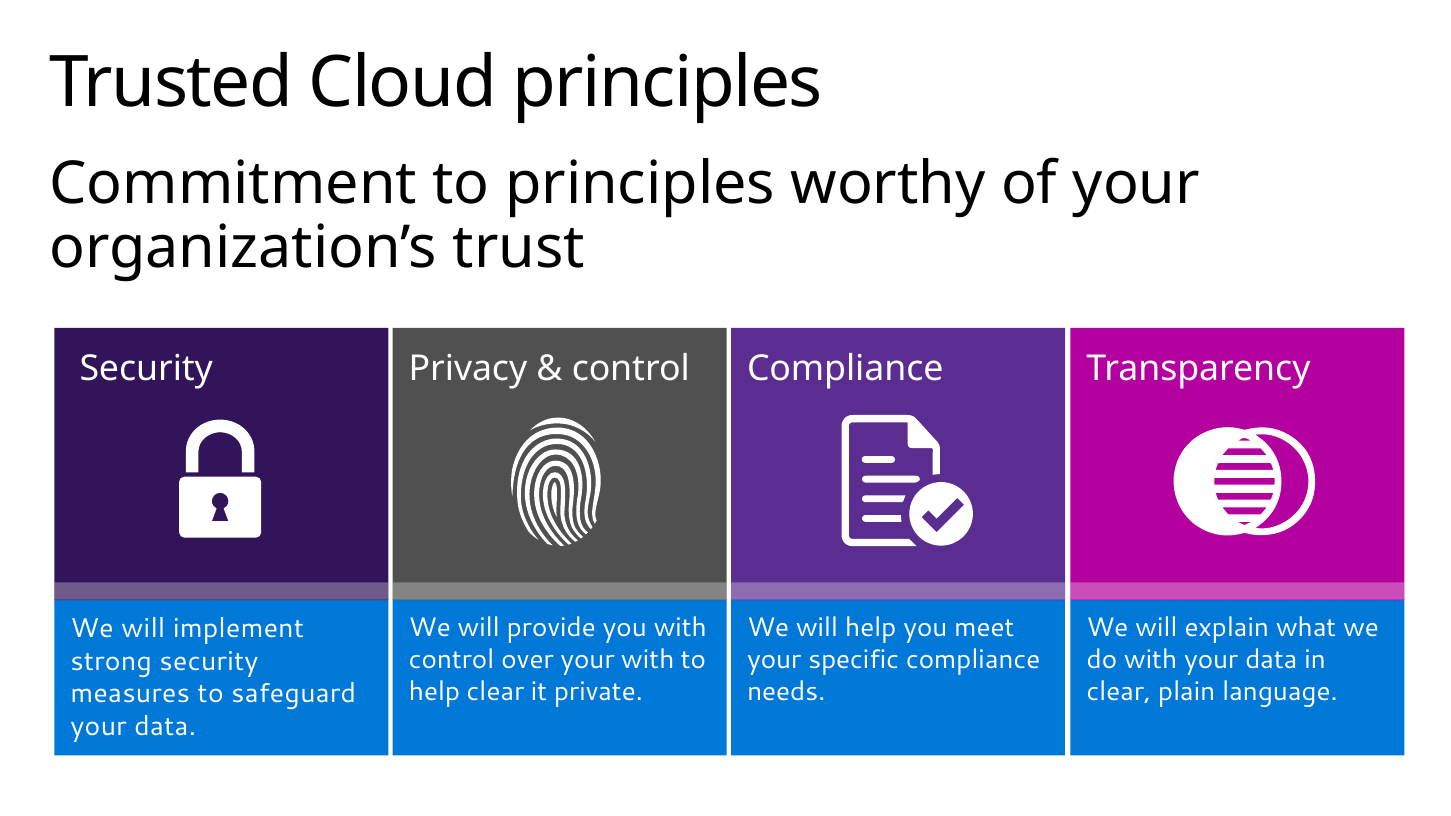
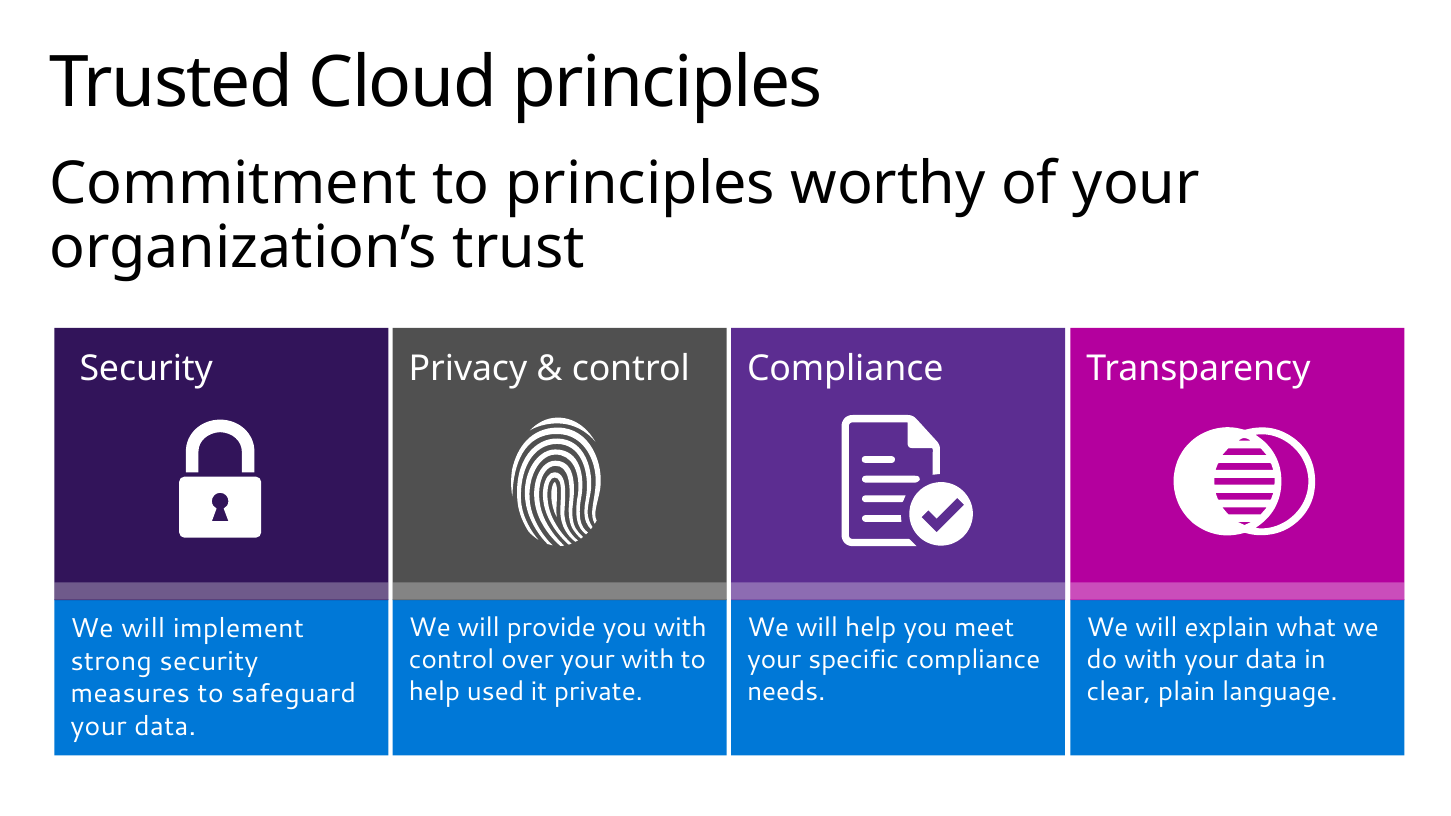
help clear: clear -> used (496, 692)
